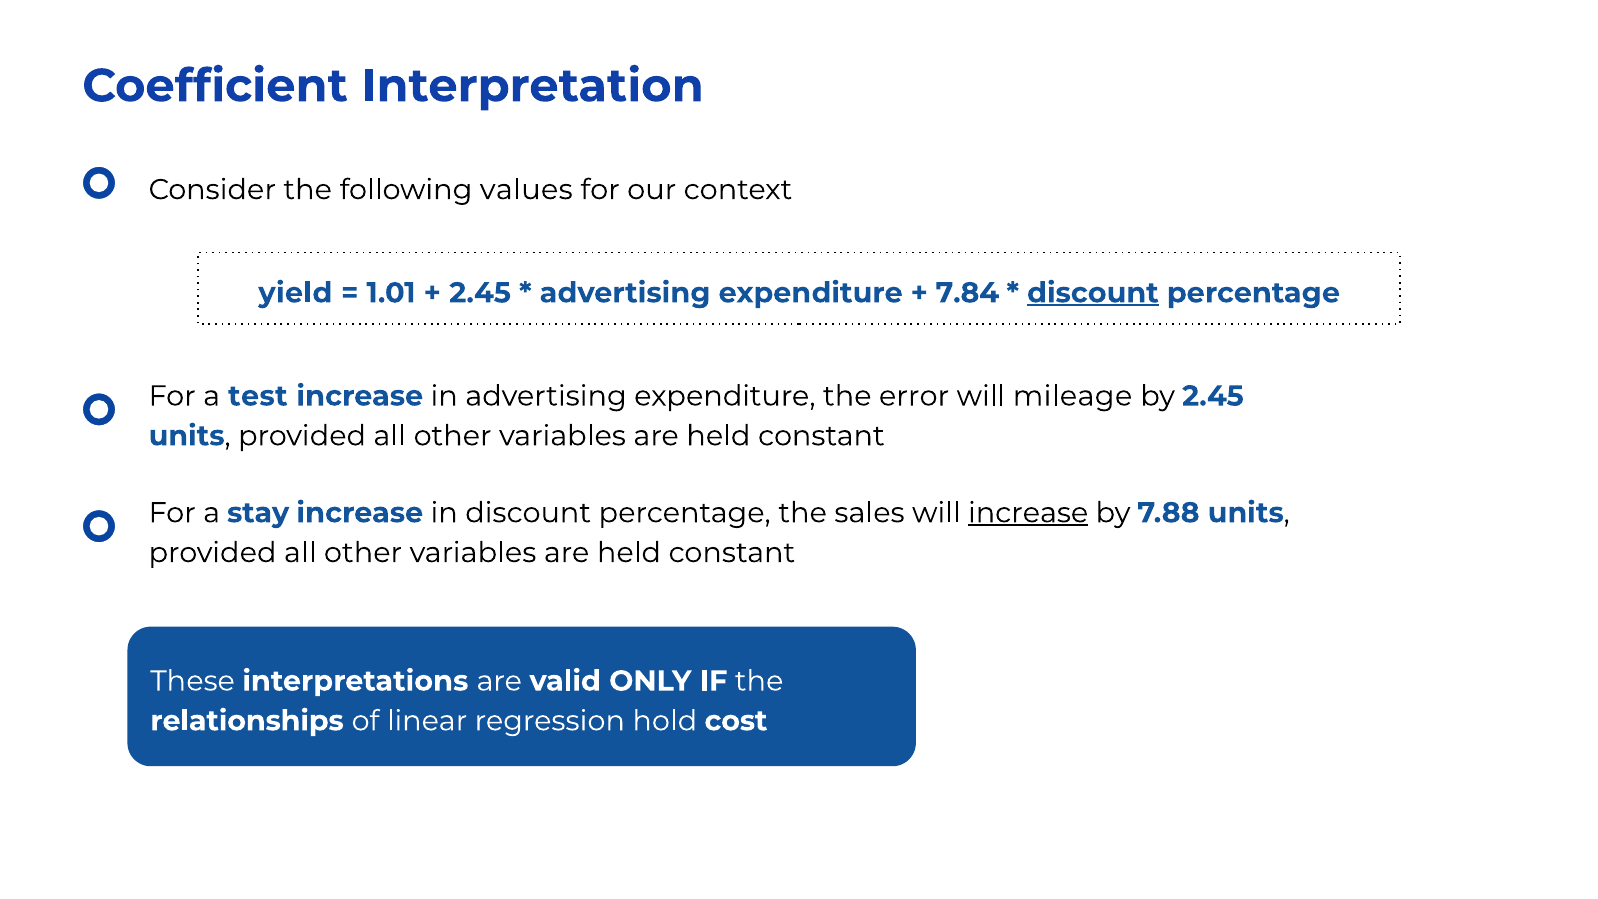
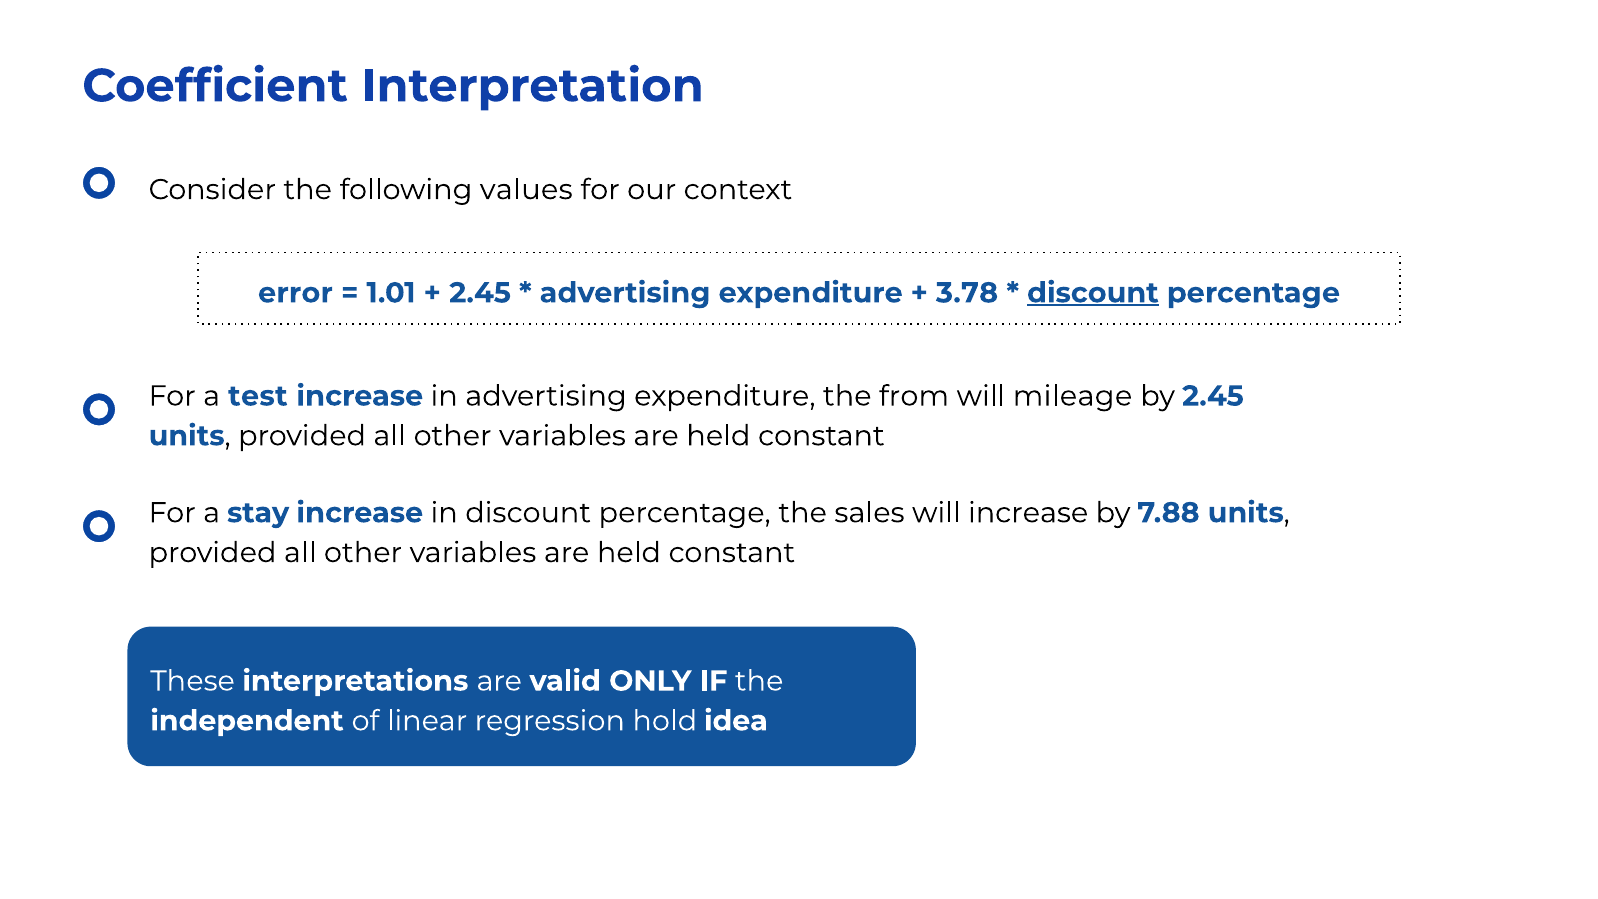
yield: yield -> error (295, 293)
7.84: 7.84 -> 3.78 (967, 293)
error: error -> from (914, 396)
increase underline: present -> none (1028, 513)
relationships: relationships -> independent (247, 721)
cost: cost -> idea (736, 721)
